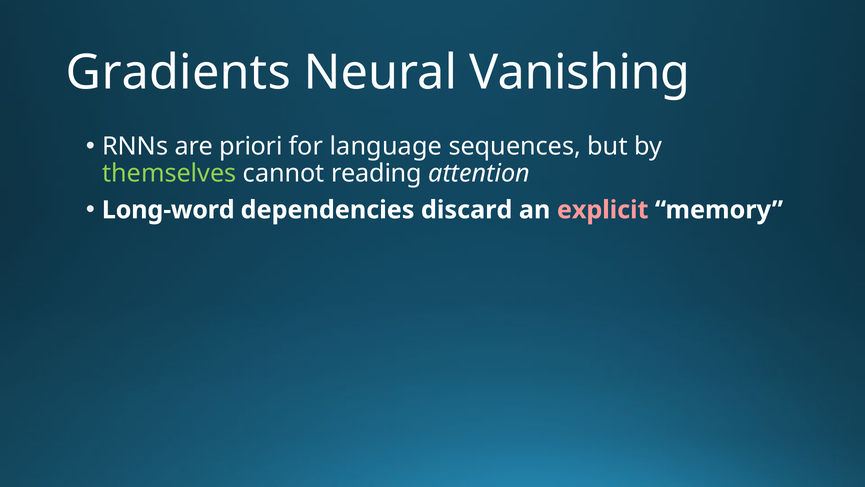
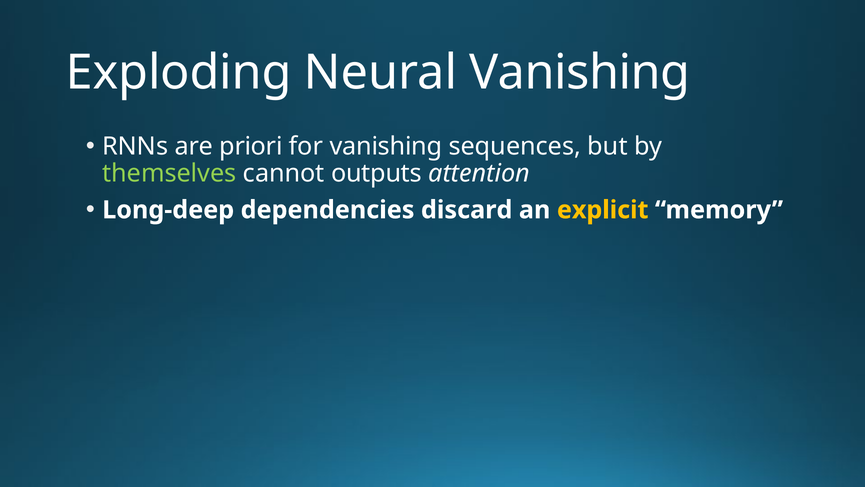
Gradients: Gradients -> Exploding (179, 73)
for language: language -> vanishing (386, 146)
reading: reading -> outputs (376, 173)
Long-word: Long-word -> Long-deep (168, 210)
explicit colour: pink -> yellow (603, 210)
